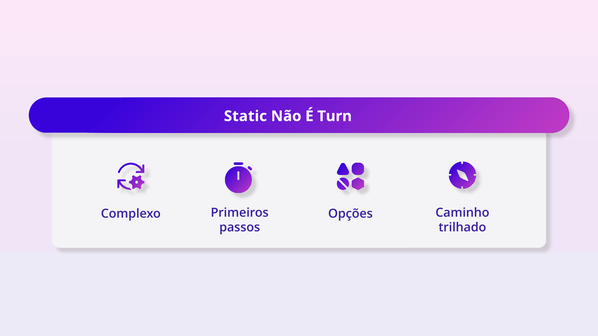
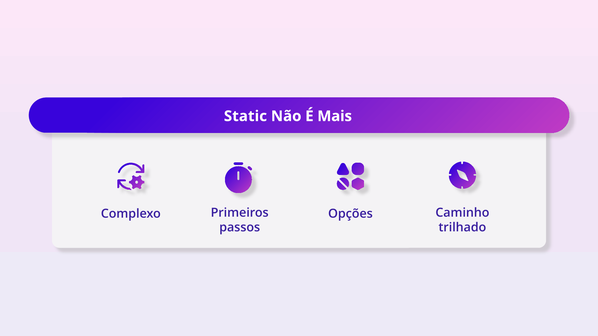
Turn: Turn -> Mais (335, 116)
